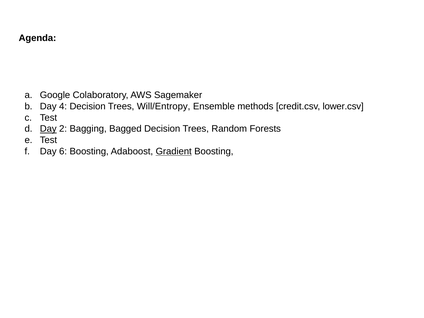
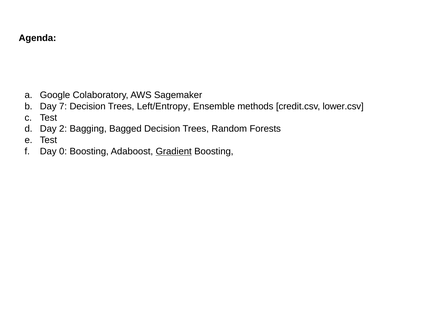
4: 4 -> 7 (63, 106)
Will/Entropy: Will/Entropy -> Left/Entropy (164, 106)
Day underline: present -> none (48, 129)
6: 6 -> 0 (63, 151)
